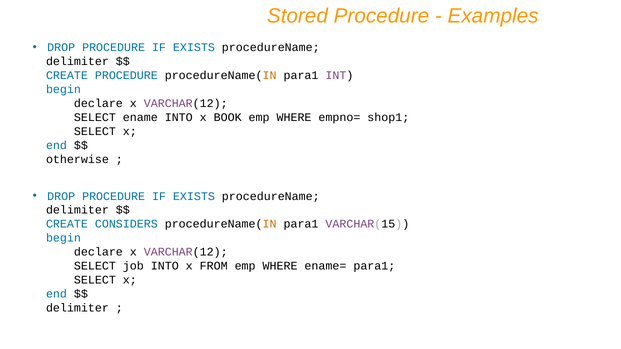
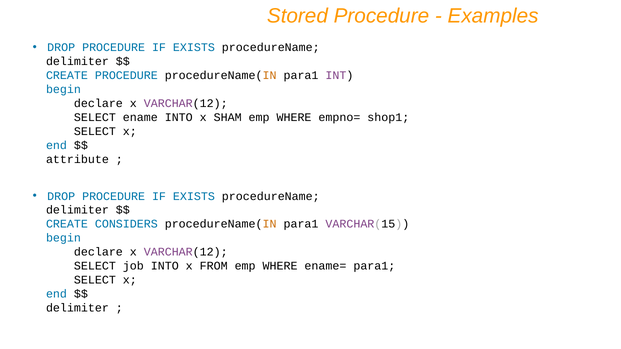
BOOK: BOOK -> SHAM (228, 117)
otherwise: otherwise -> attribute (77, 159)
